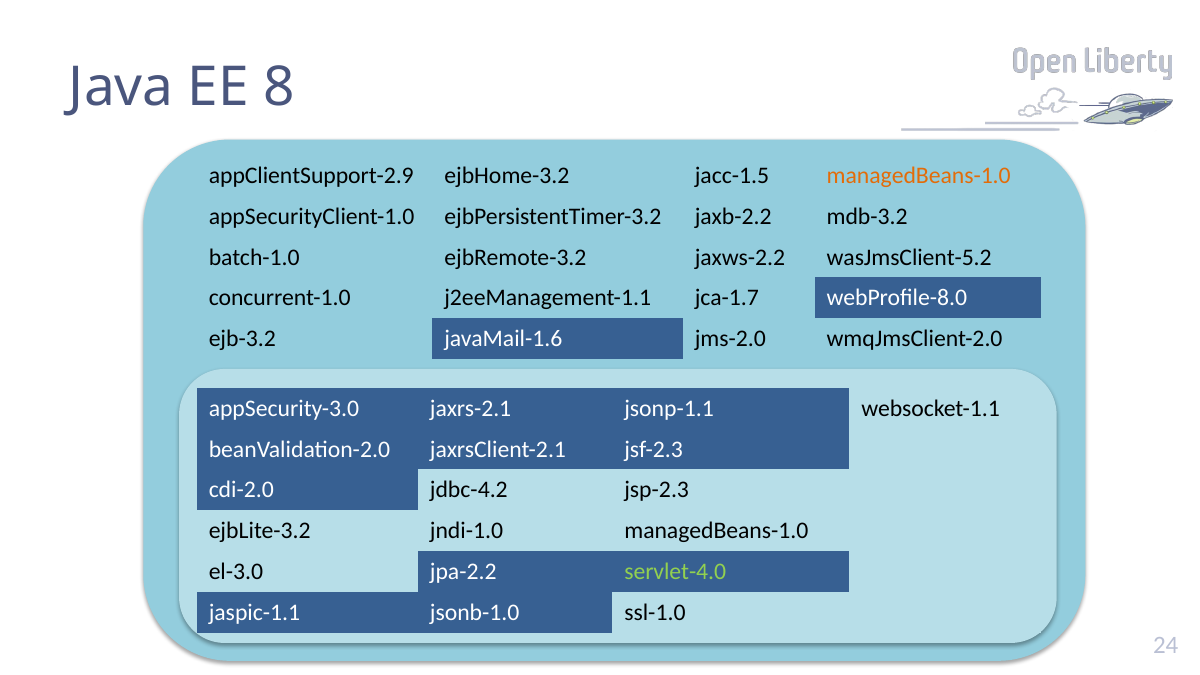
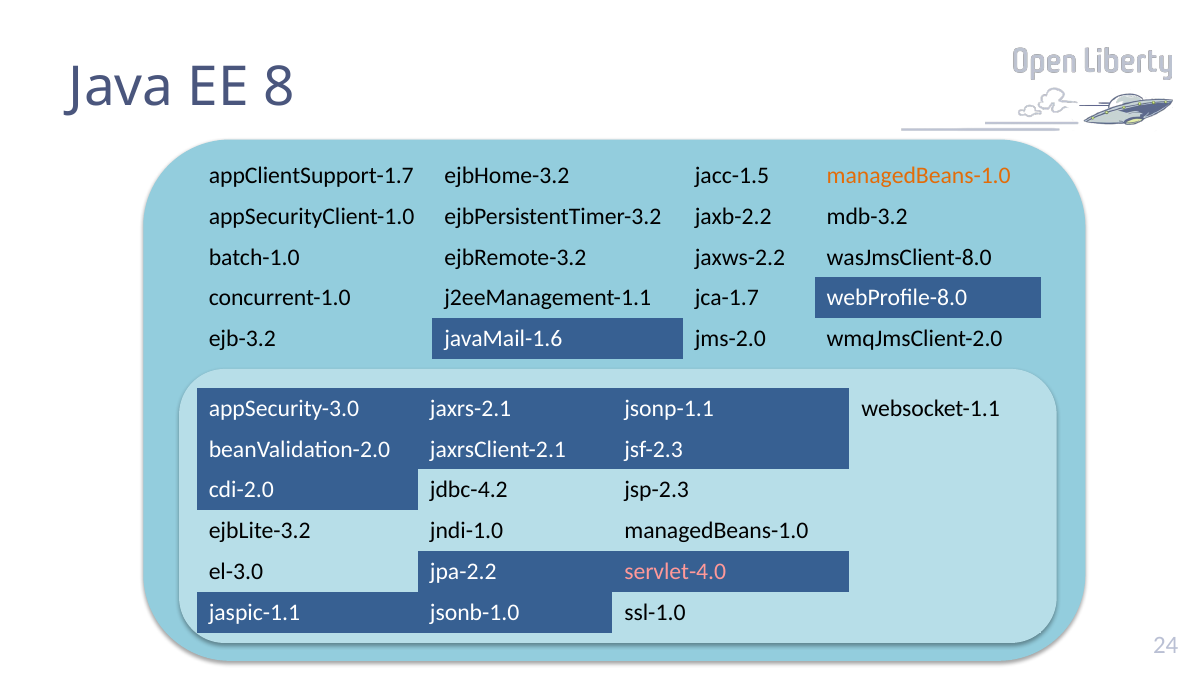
appClientSupport-2.9: appClientSupport-2.9 -> appClientSupport-1.7 (311, 176)
wasJmsClient-5.2: wasJmsClient-5.2 -> wasJmsClient-8.0 (909, 257)
servlet-4.0 colour: light green -> pink (675, 572)
